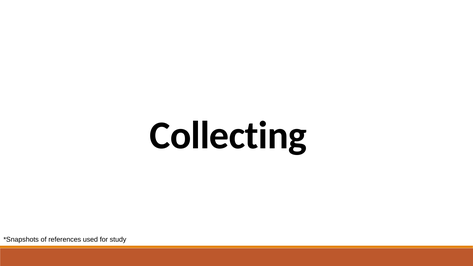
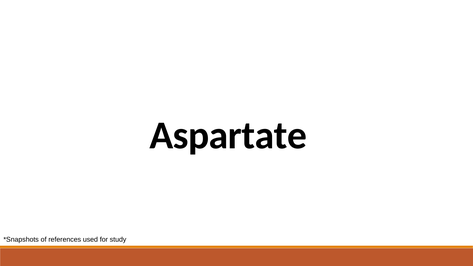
Collecting: Collecting -> Aspartate (228, 135)
